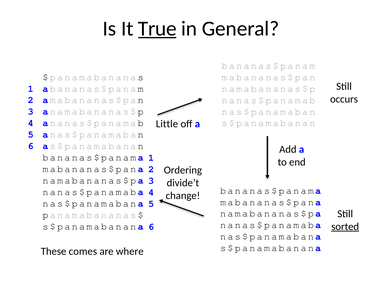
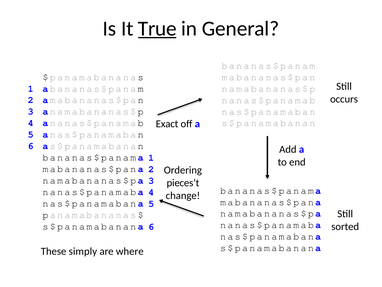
Little: Little -> Exact (167, 124)
divide’t: divide’t -> pieces’t (183, 183)
sorted underline: present -> none (345, 226)
comes: comes -> simply (83, 251)
